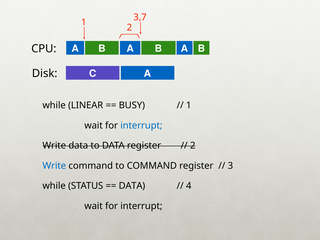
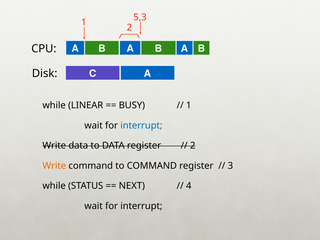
3,7: 3,7 -> 5,3 (140, 17)
Write colour: blue -> orange (54, 166)
DATA: DATA -> NEXT (132, 186)
